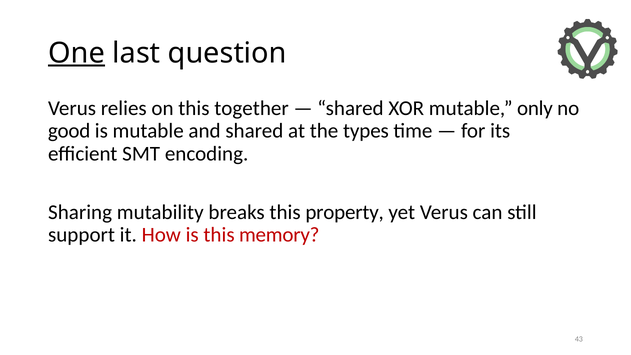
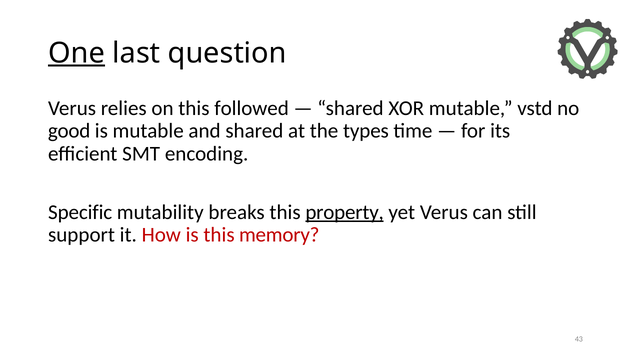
together: together -> followed (252, 108)
only: only -> vstd (535, 108)
Sharing: Sharing -> Specific (80, 212)
property underline: none -> present (345, 212)
